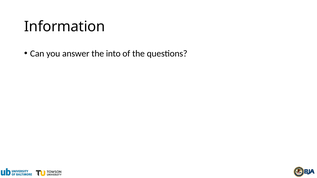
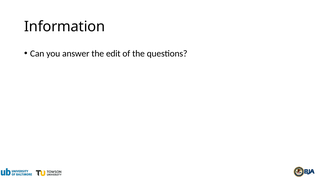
into: into -> edit (113, 54)
